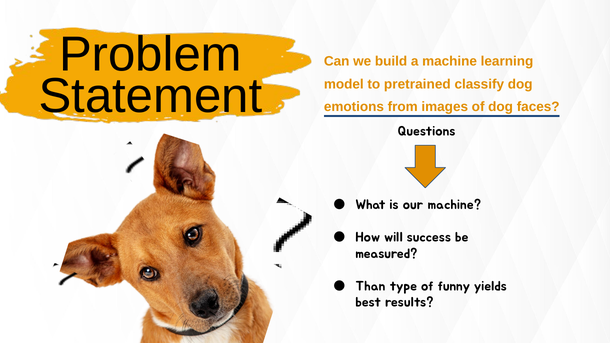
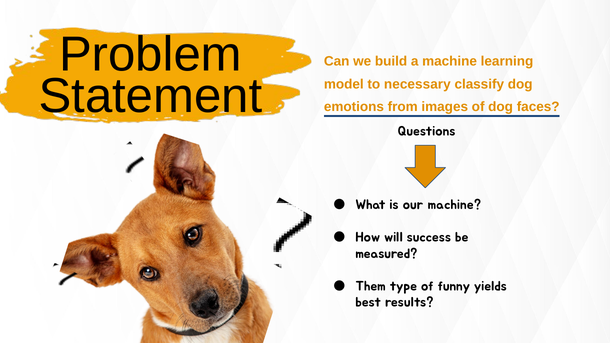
pretrained: pretrained -> necessary (417, 84)
Than: Than -> Them (371, 286)
